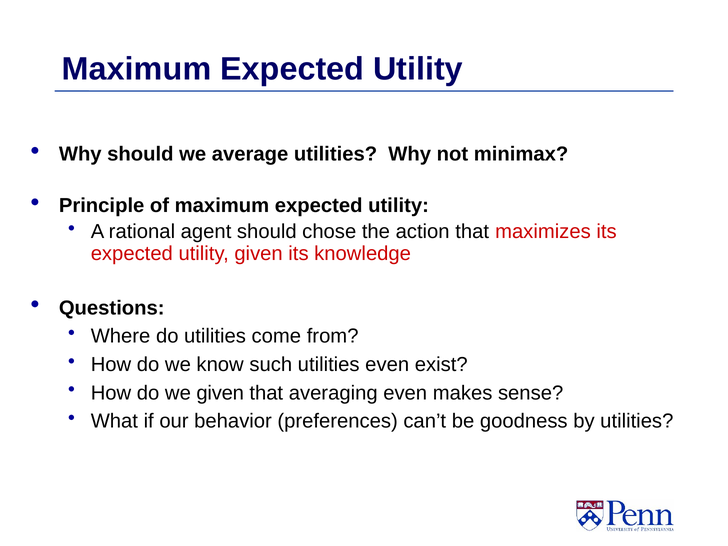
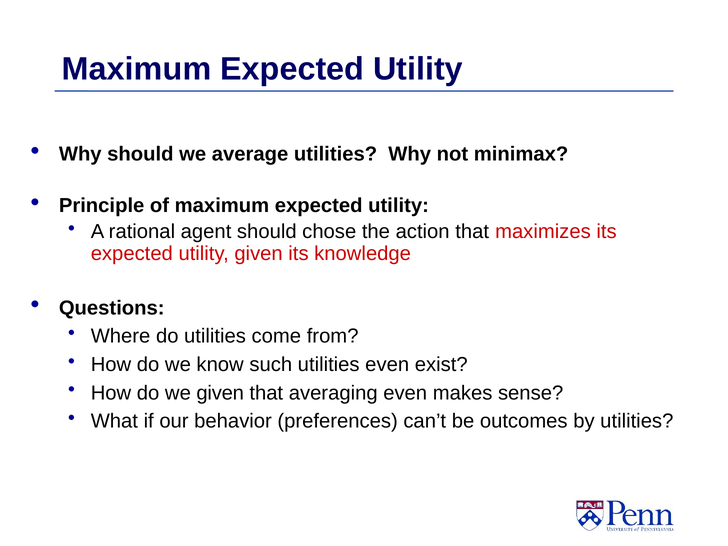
goodness: goodness -> outcomes (524, 421)
